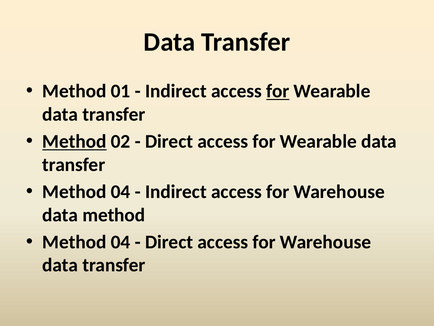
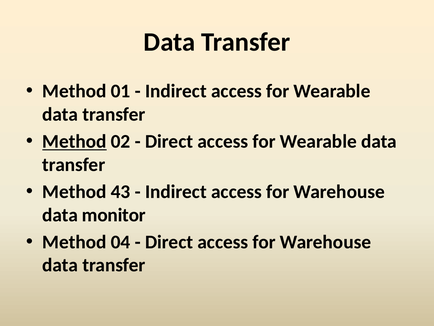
for underline: present -> none (278, 91)
04: 04 -> 43 (121, 191)
data method: method -> monitor (114, 215)
